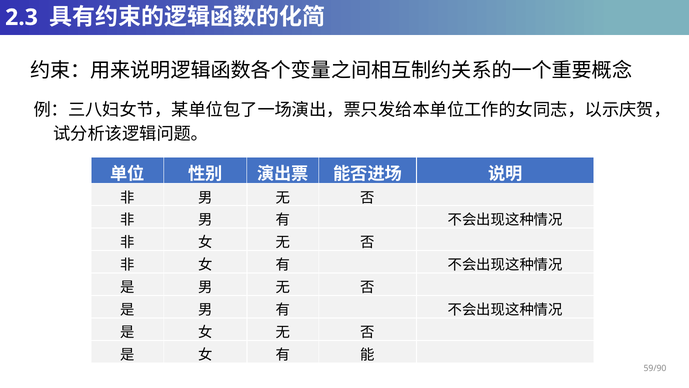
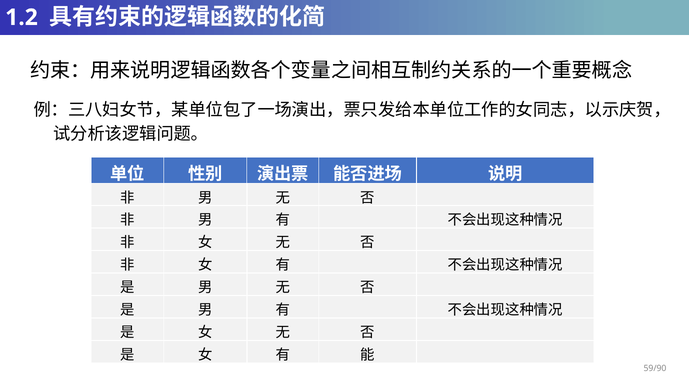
2.3: 2.3 -> 1.2 (22, 17)
